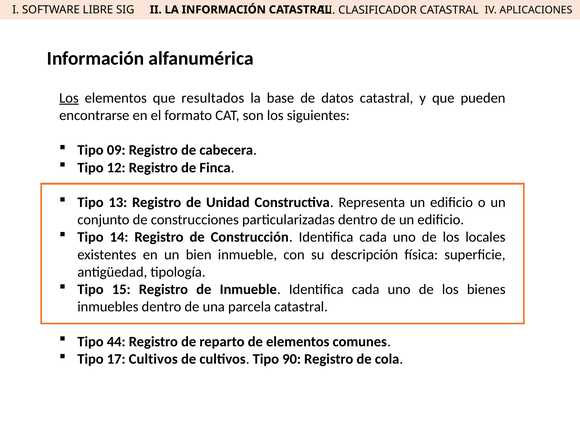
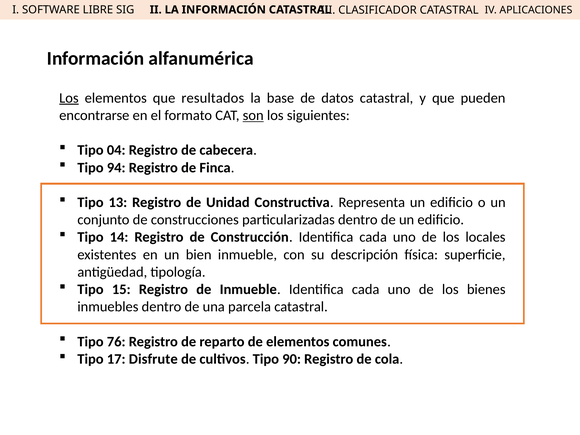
son underline: none -> present (253, 115)
09: 09 -> 04 (116, 150)
12: 12 -> 94 (116, 168)
44: 44 -> 76 (116, 342)
17 Cultivos: Cultivos -> Disfrute (153, 359)
